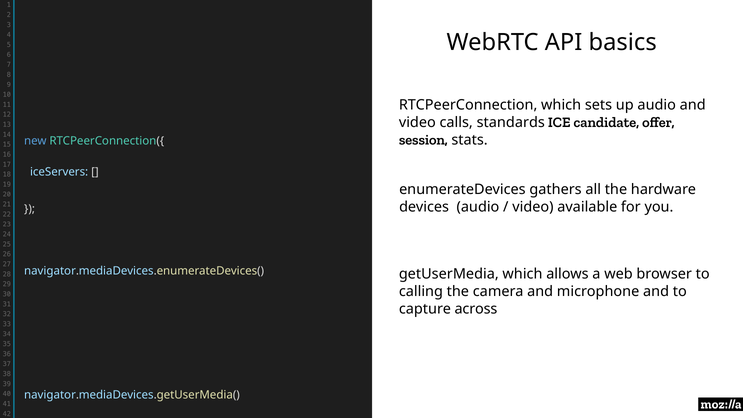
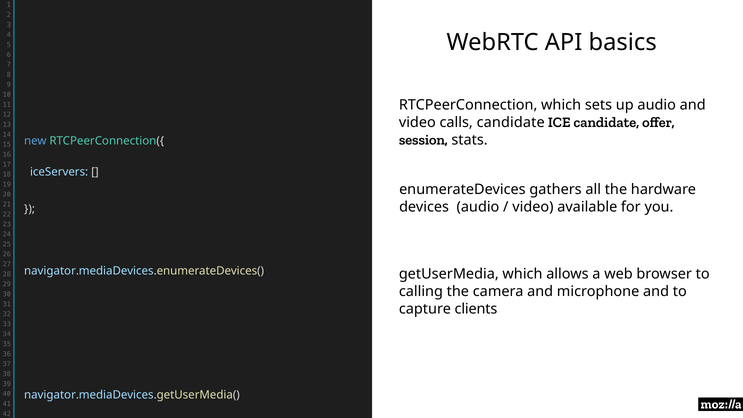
calls standards: standards -> candidate (511, 122)
across: across -> clients (476, 309)
